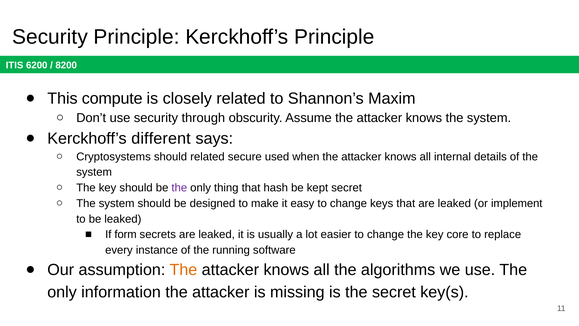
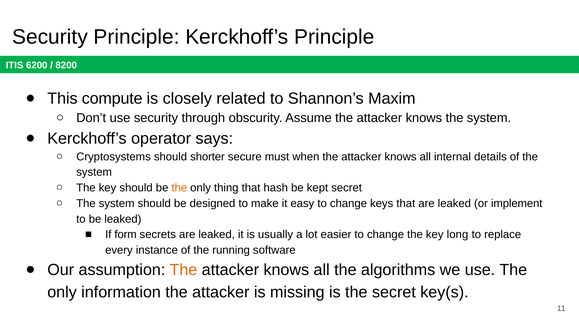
different: different -> operator (161, 138)
should related: related -> shorter (208, 156)
used: used -> must (277, 156)
the colour: purple -> orange (179, 188)
core: core -> long (457, 234)
